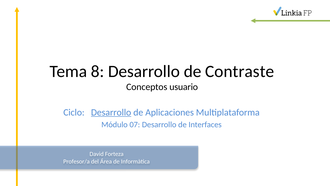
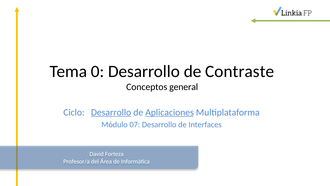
8: 8 -> 0 (98, 71)
usuario: usuario -> general (184, 87)
Aplicaciones underline: none -> present (170, 112)
